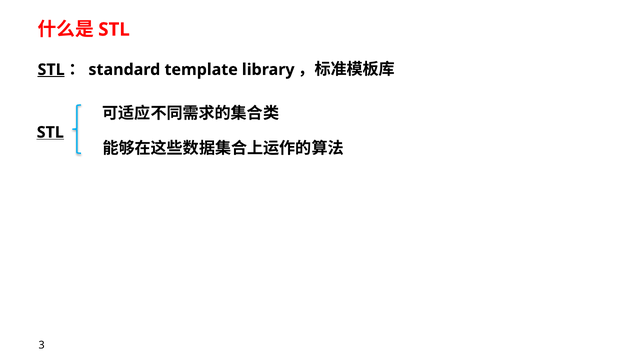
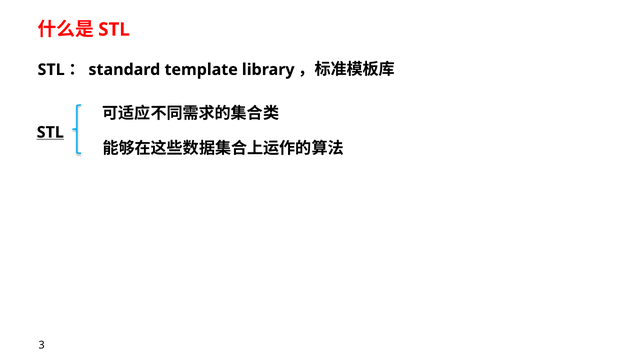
STL underline: present -> none (51, 70)
